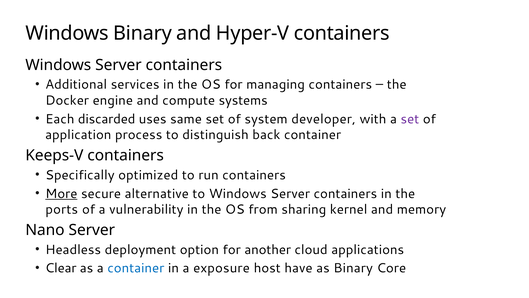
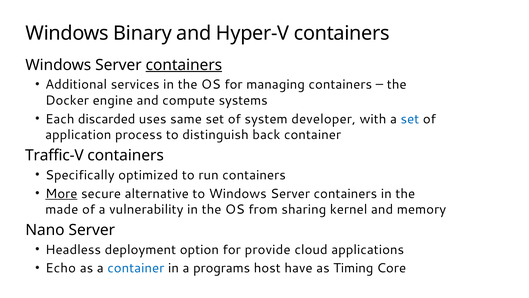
containers underline: none -> present (184, 65)
set colour: purple -> blue (410, 119)
Keeps-V: Keeps-V -> Traffic-V (54, 155)
ports: ports -> made (62, 209)
another: another -> provide (268, 249)
Clear: Clear -> Echo (61, 268)
exposure: exposure -> programs (222, 268)
as Binary: Binary -> Timing (353, 268)
